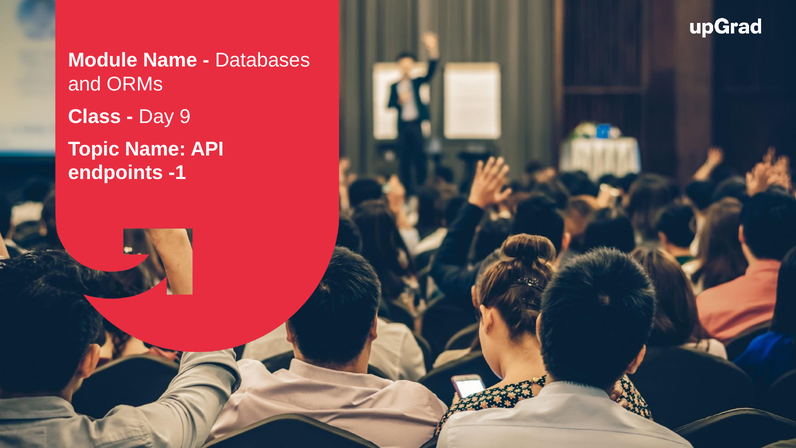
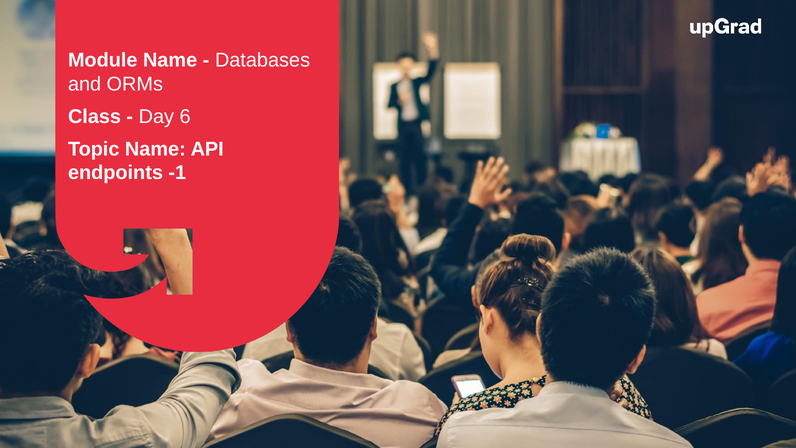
9: 9 -> 6 (185, 117)
